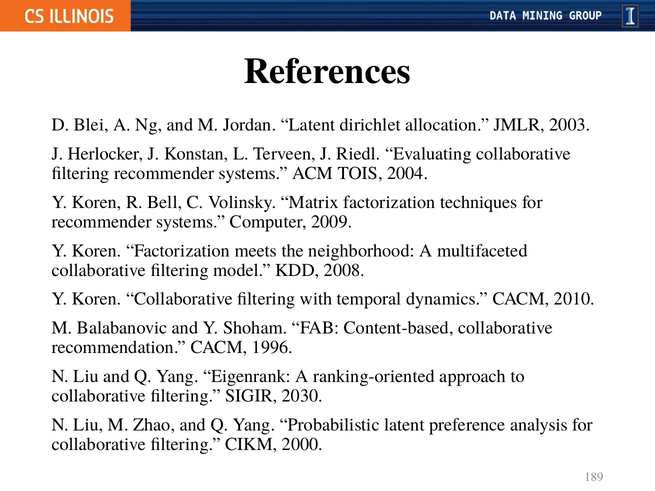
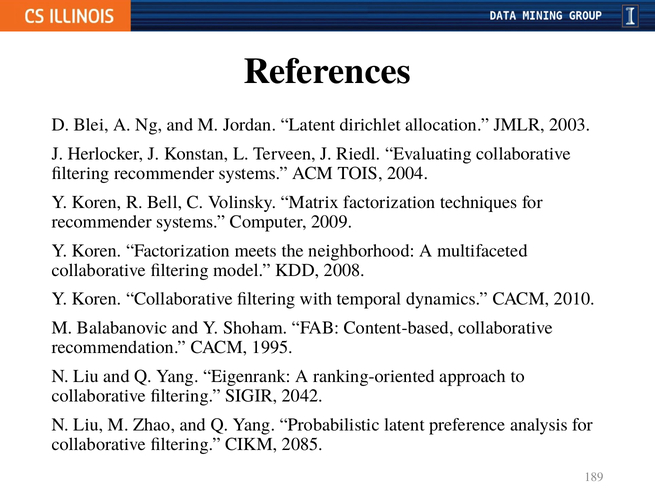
1996: 1996 -> 1995 (272, 348)
2030: 2030 -> 2042 (302, 396)
2000: 2000 -> 2085 (302, 444)
